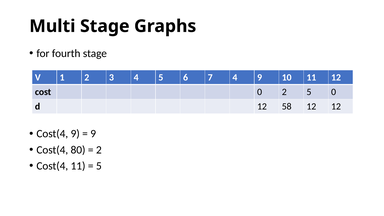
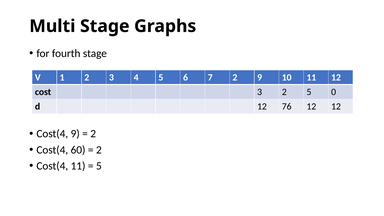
7 4: 4 -> 2 (235, 77)
cost 0: 0 -> 3 (260, 92)
58: 58 -> 76 (287, 107)
9: 9 -> 2 (93, 134)
80: 80 -> 60 (78, 150)
